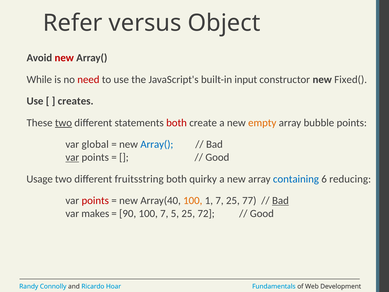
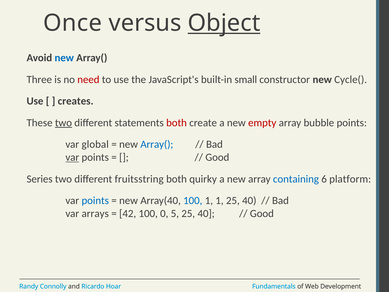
Refer: Refer -> Once (73, 23)
Object underline: none -> present (224, 23)
new colour: red -> blue (64, 58)
While: While -> Three (39, 79)
input: input -> small (246, 79)
Fixed(: Fixed( -> Cycle( (351, 79)
empty colour: orange -> red (262, 123)
Usage: Usage -> Series (40, 179)
reducing: reducing -> platform (350, 179)
points colour: red -> blue (95, 200)
100 colour: orange -> blue (193, 200)
1 7: 7 -> 1 (220, 200)
77: 77 -> 40 (249, 200)
Bad underline: present -> none (280, 200)
makes: makes -> arrays (95, 213)
90: 90 -> 42 (128, 213)
100 7: 7 -> 0 (164, 213)
5 25 72: 72 -> 40 (206, 213)
